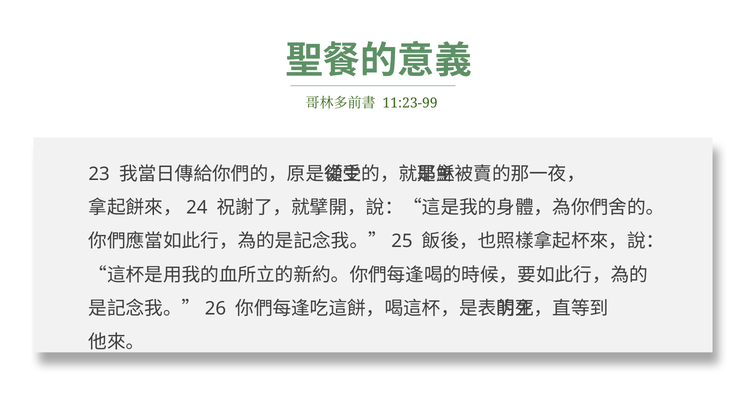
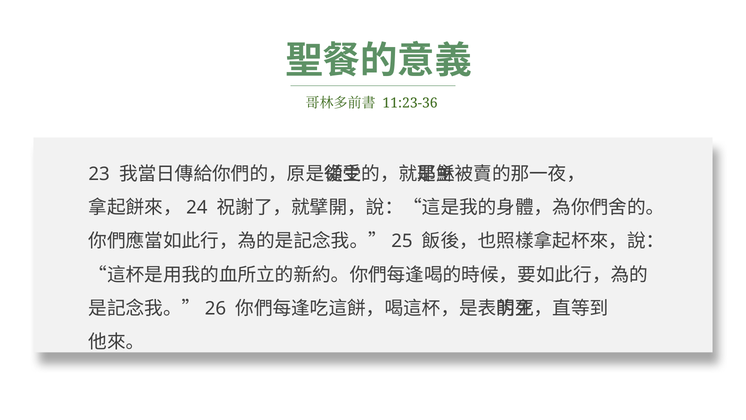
11:23-99: 11:23-99 -> 11:23-36 (410, 103)
